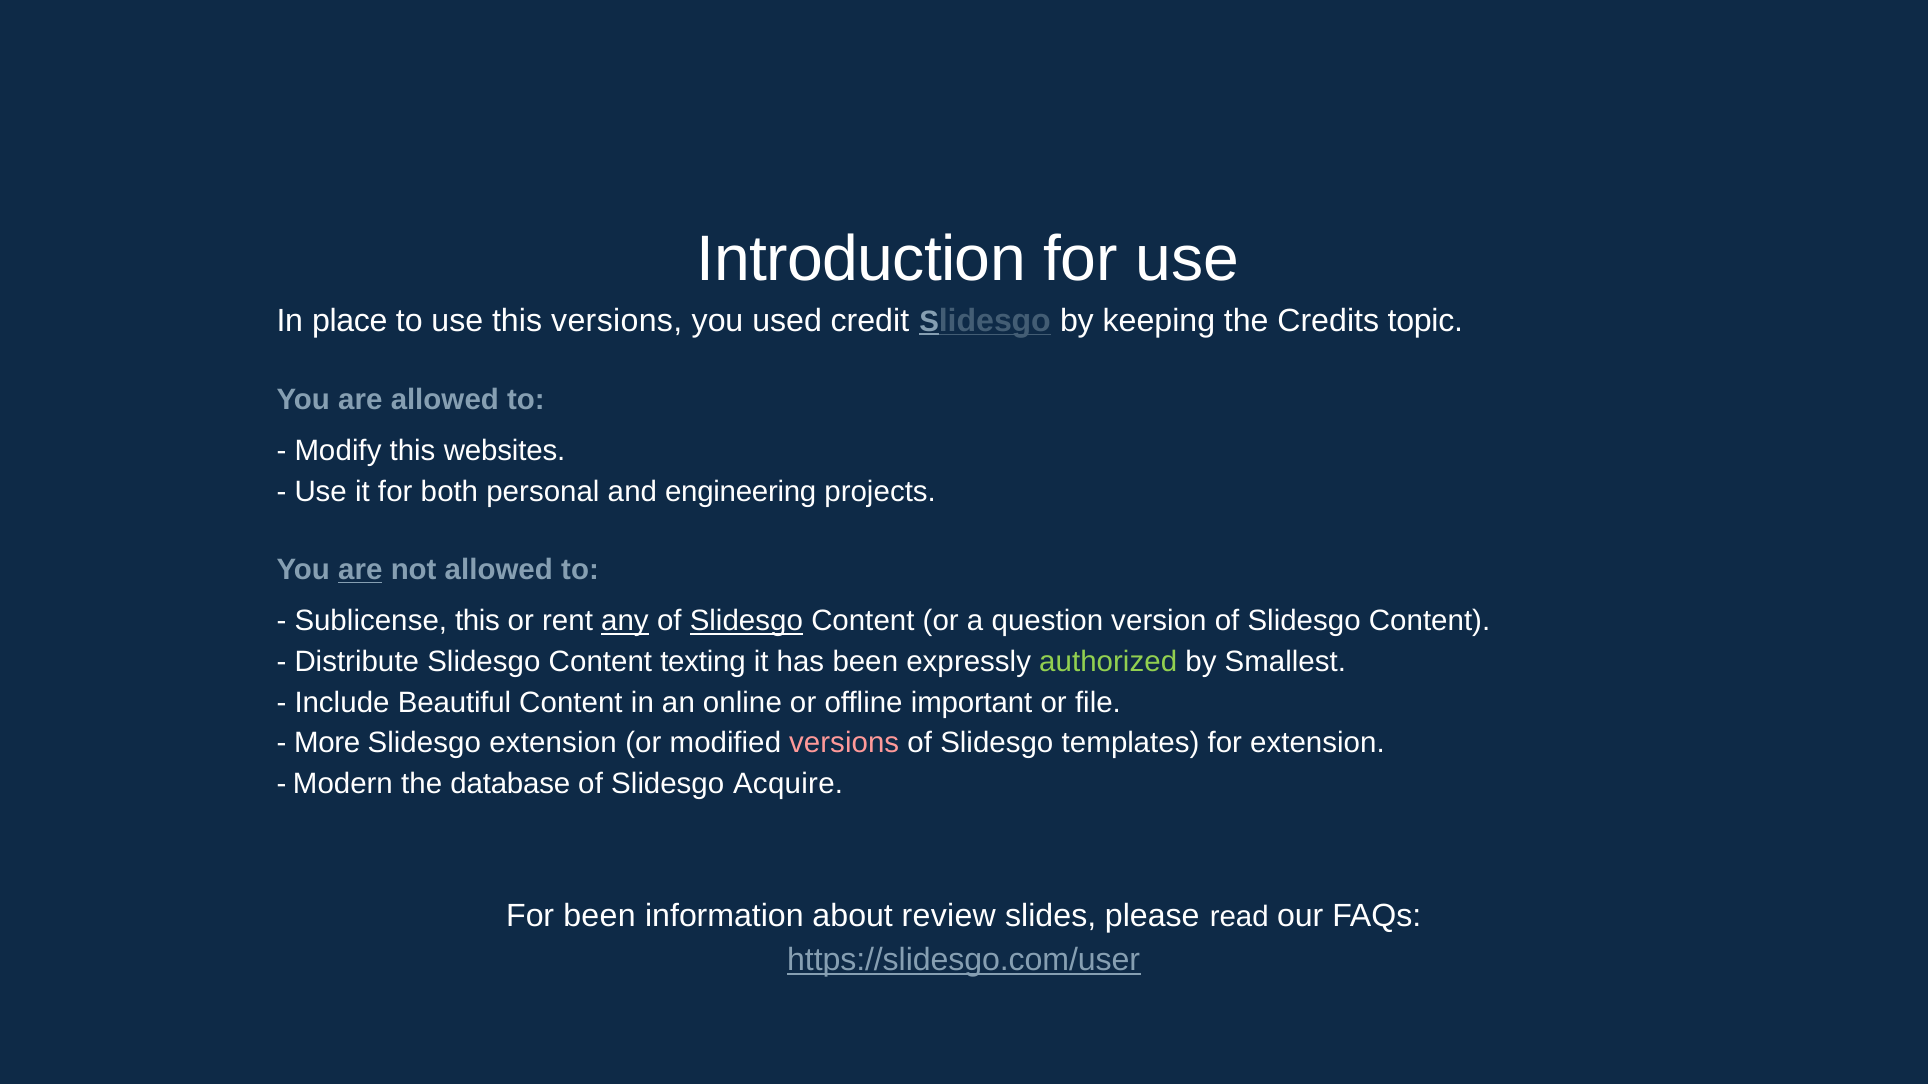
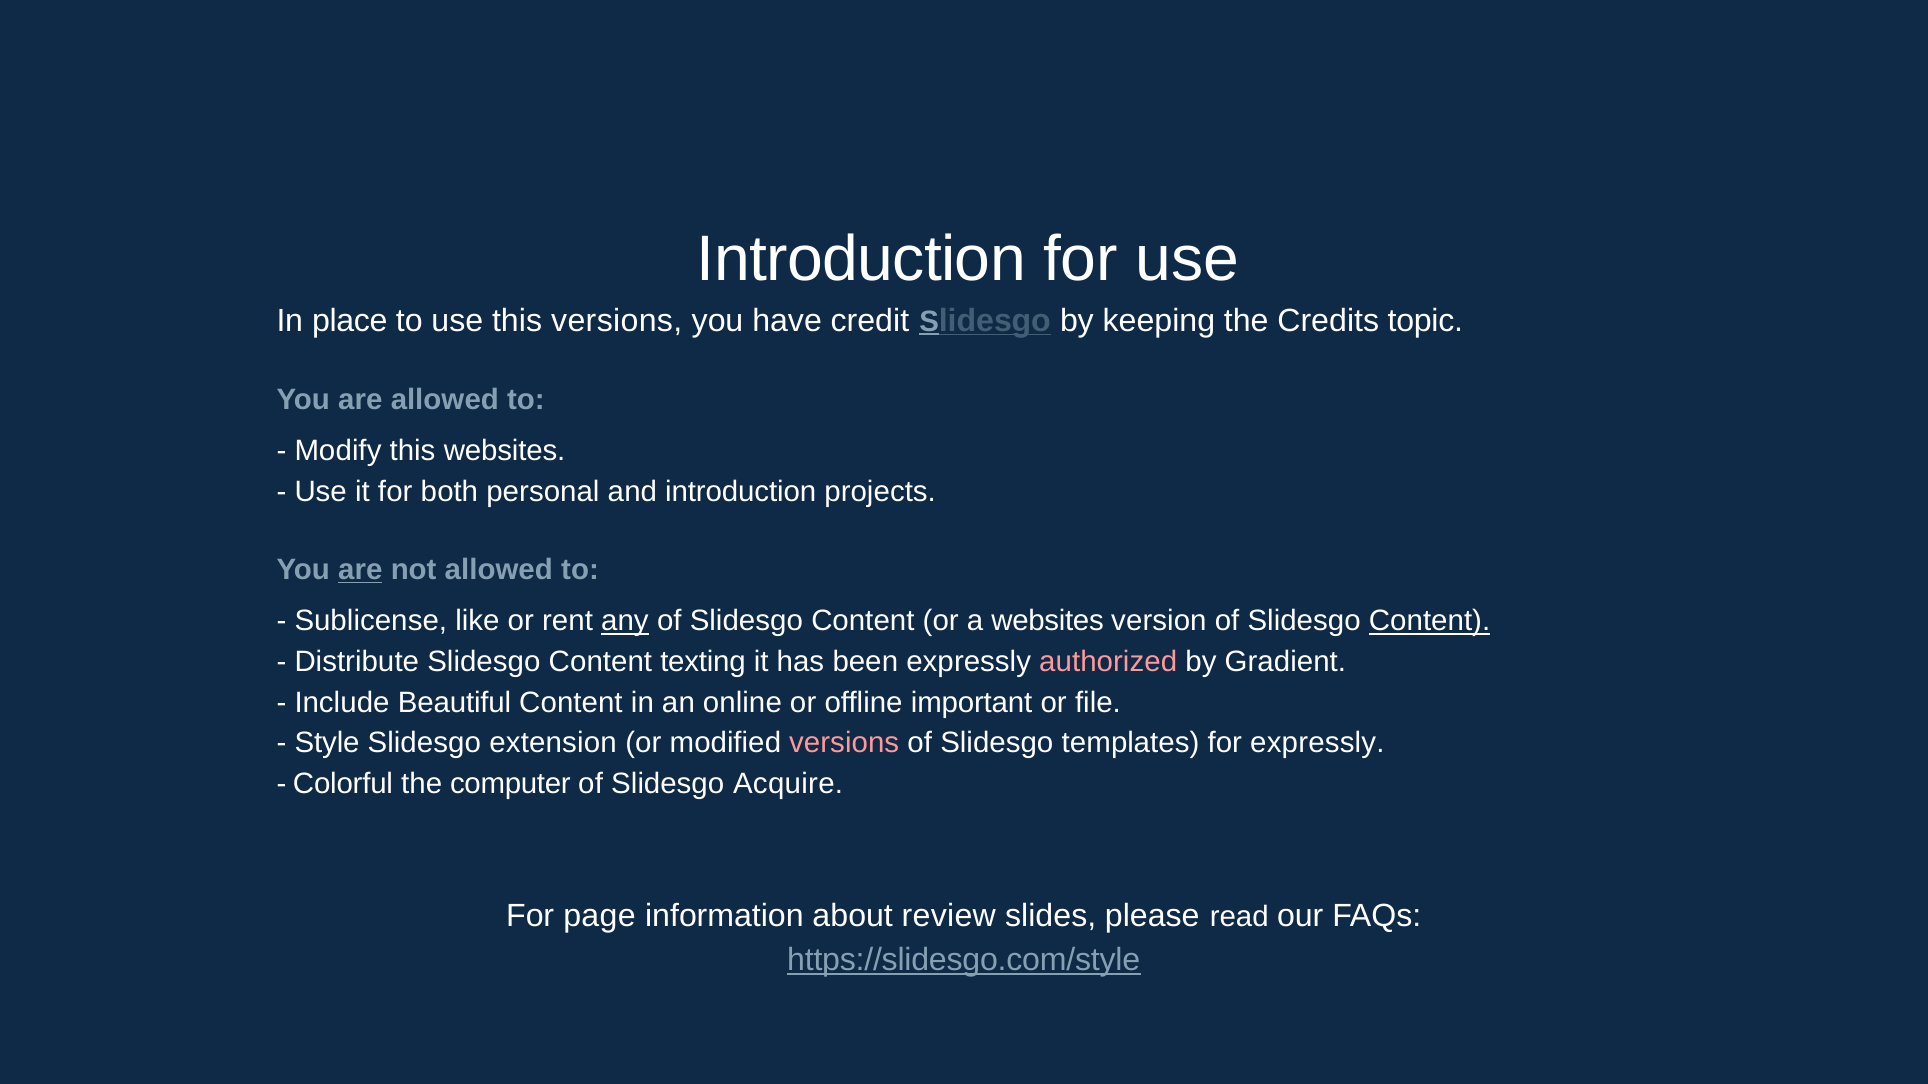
used: used -> have (787, 321)
and engineering: engineering -> introduction (741, 492)
Sublicense this: this -> like (477, 622)
Slidesgo underline: present -> none (746, 622)
a question: question -> websites (1048, 622)
Content underline: none -> present (1430, 622)
authorized colour: light green -> pink (1108, 662)
Smallest: Smallest -> Gradient (1285, 662)
More: More -> Style (327, 743)
for extension: extension -> expressly (1317, 743)
Modern: Modern -> Colorful (343, 784)
database: database -> computer (510, 784)
For been: been -> page (599, 916)
https://slidesgo.com/user: https://slidesgo.com/user -> https://slidesgo.com/style (964, 961)
